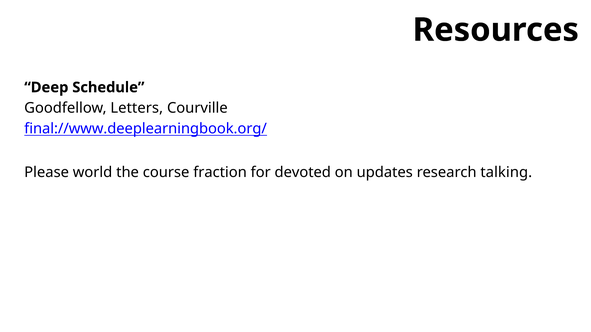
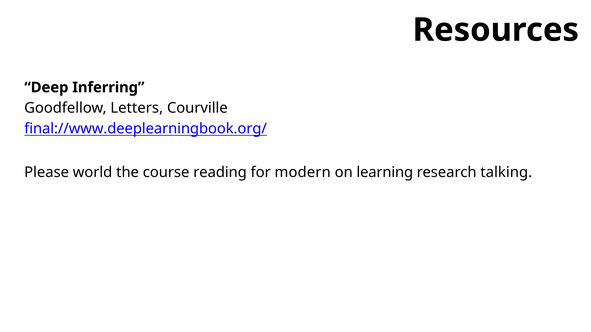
Schedule: Schedule -> Inferring (108, 88)
fraction: fraction -> reading (220, 173)
devoted: devoted -> modern (303, 173)
updates: updates -> learning (385, 173)
